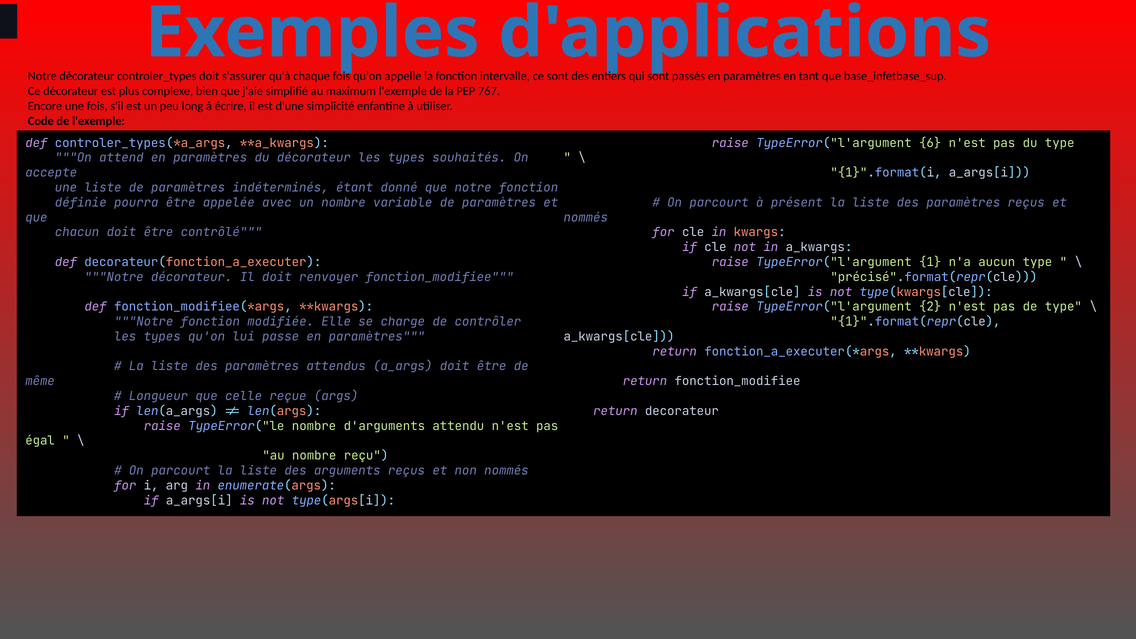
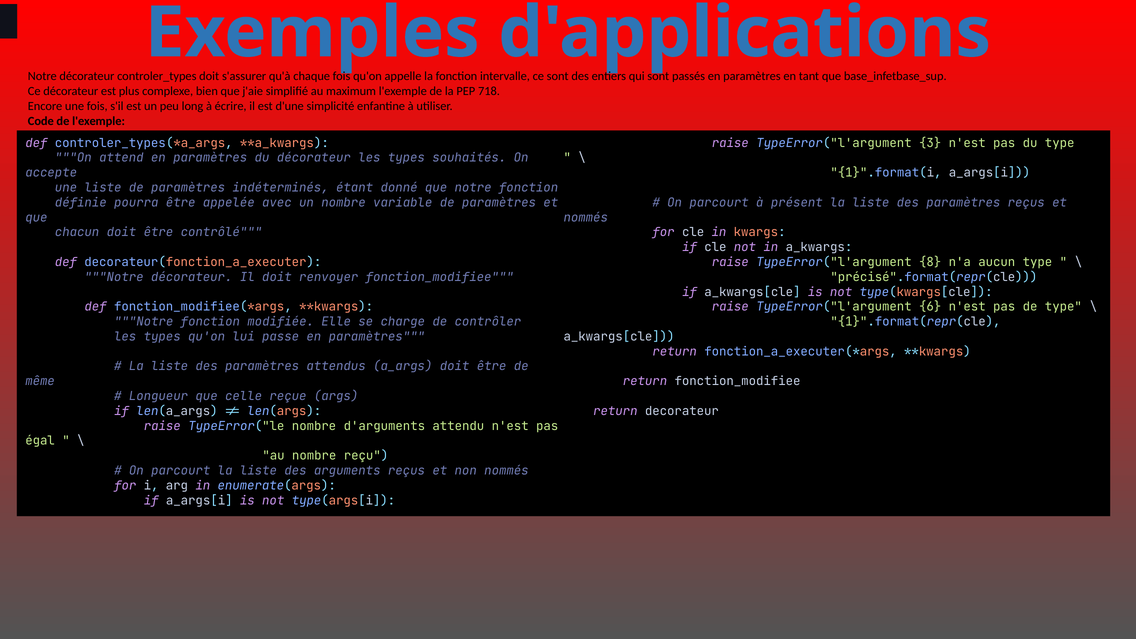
767: 767 -> 718 (489, 91)
6: 6 -> 3 (930, 143)
1: 1 -> 8 (930, 262)
2: 2 -> 6 (930, 307)
